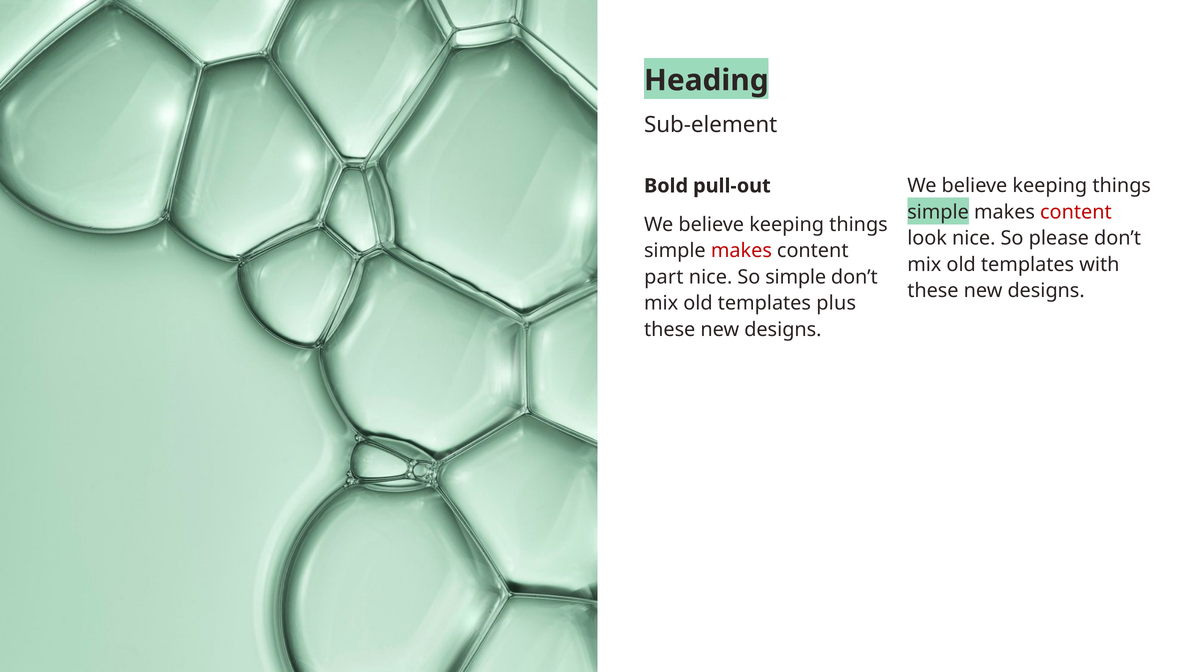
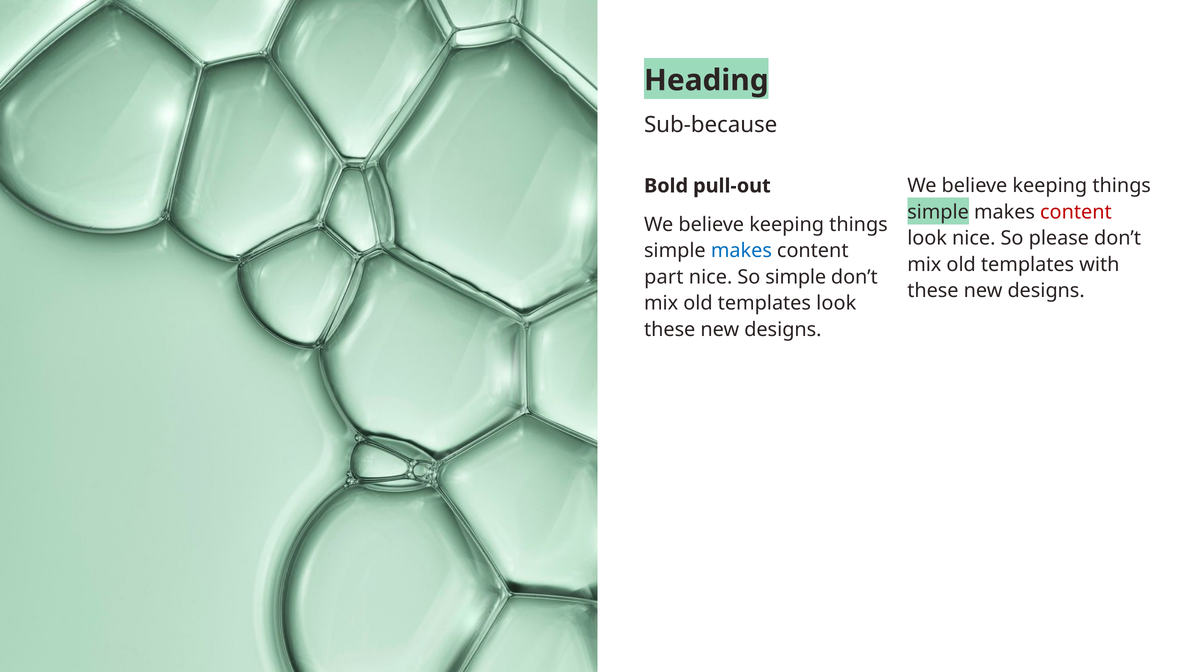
Sub-element: Sub-element -> Sub-because (711, 125)
makes colour: red -> blue (741, 251)
templates plus: plus -> look (836, 303)
